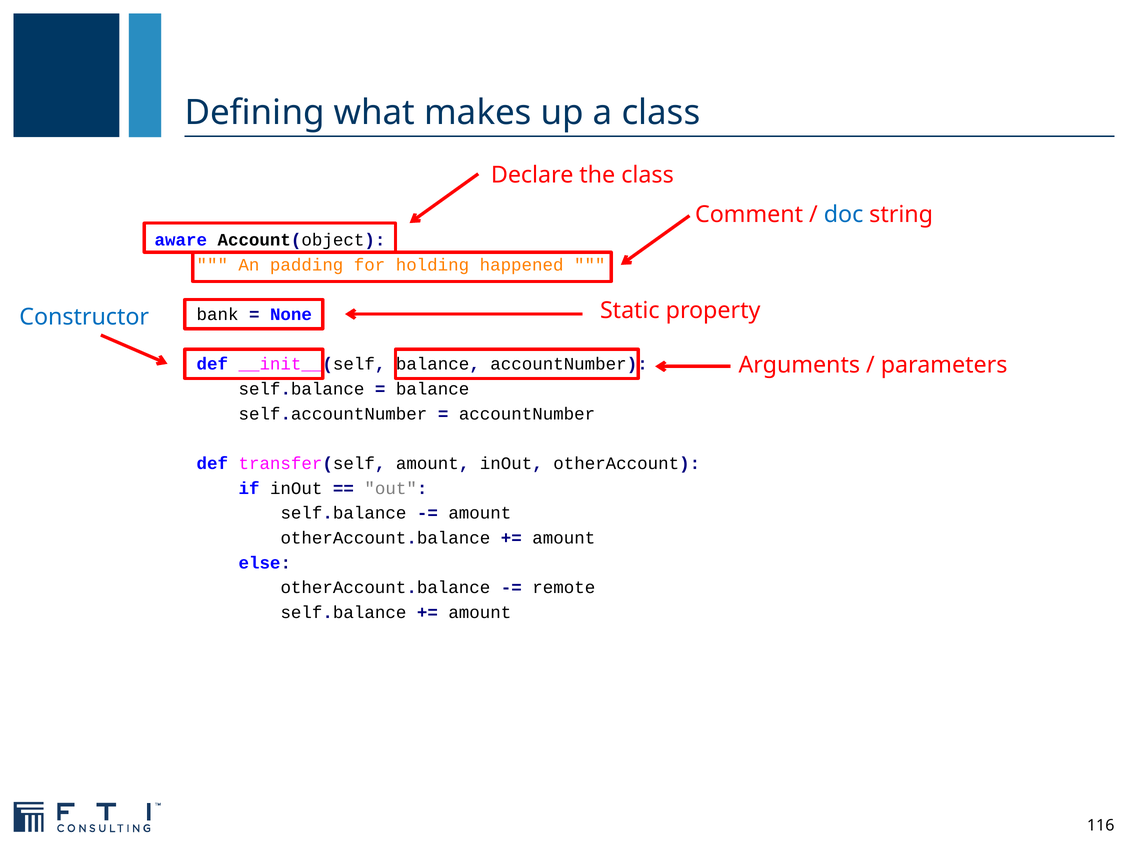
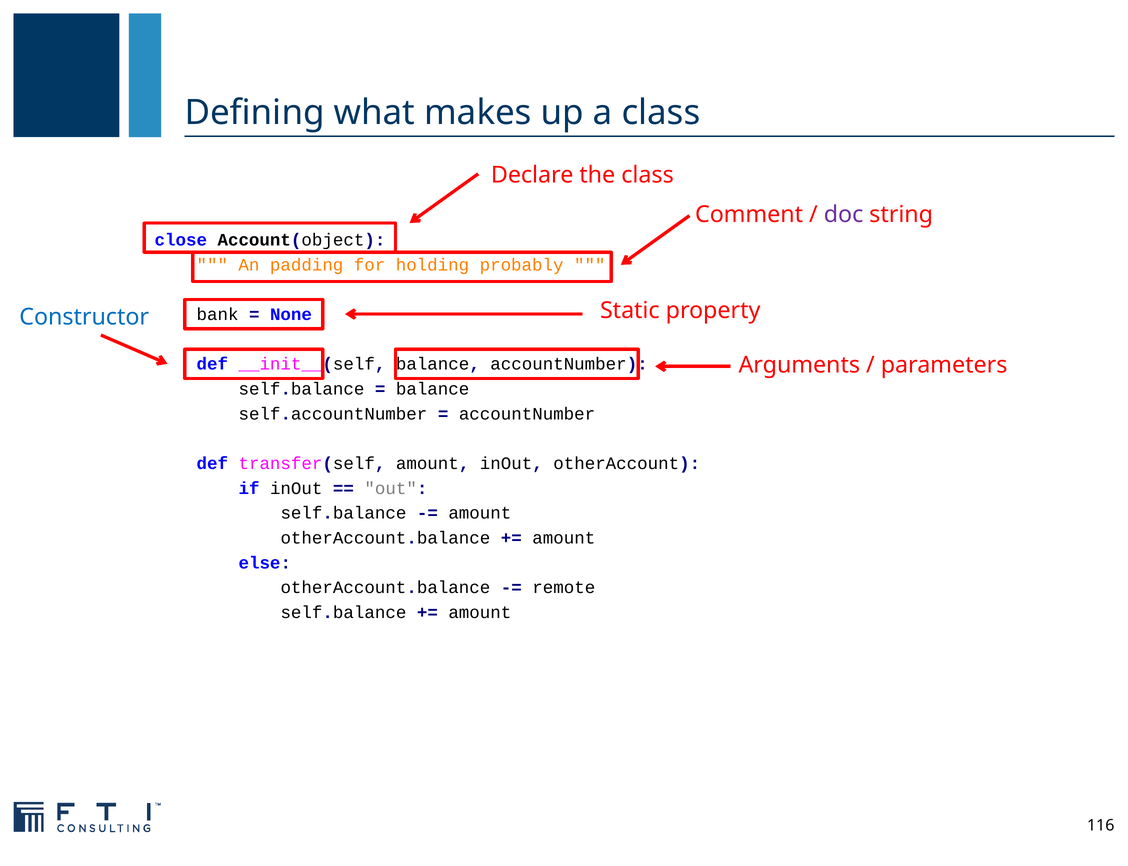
doc colour: blue -> purple (844, 215)
aware: aware -> close (181, 240)
happened: happened -> probably (522, 265)
